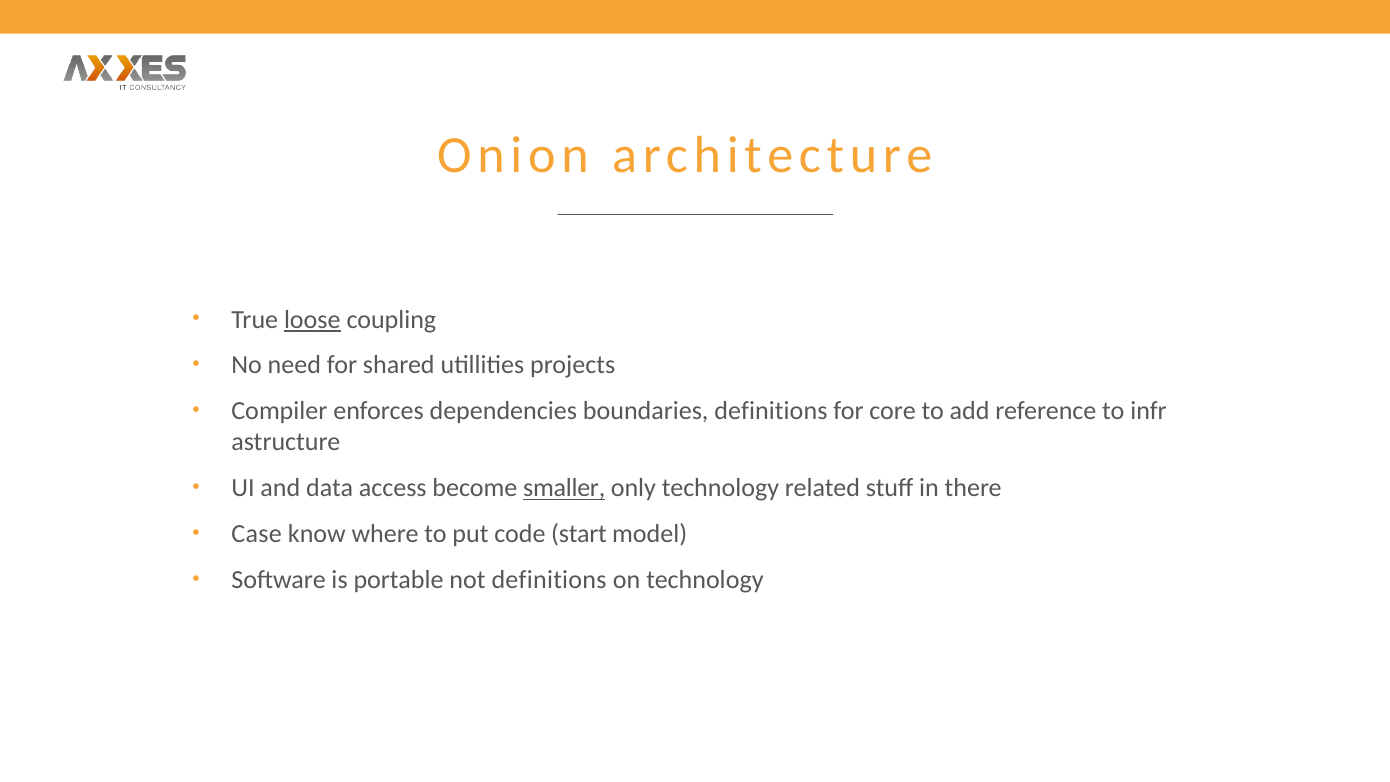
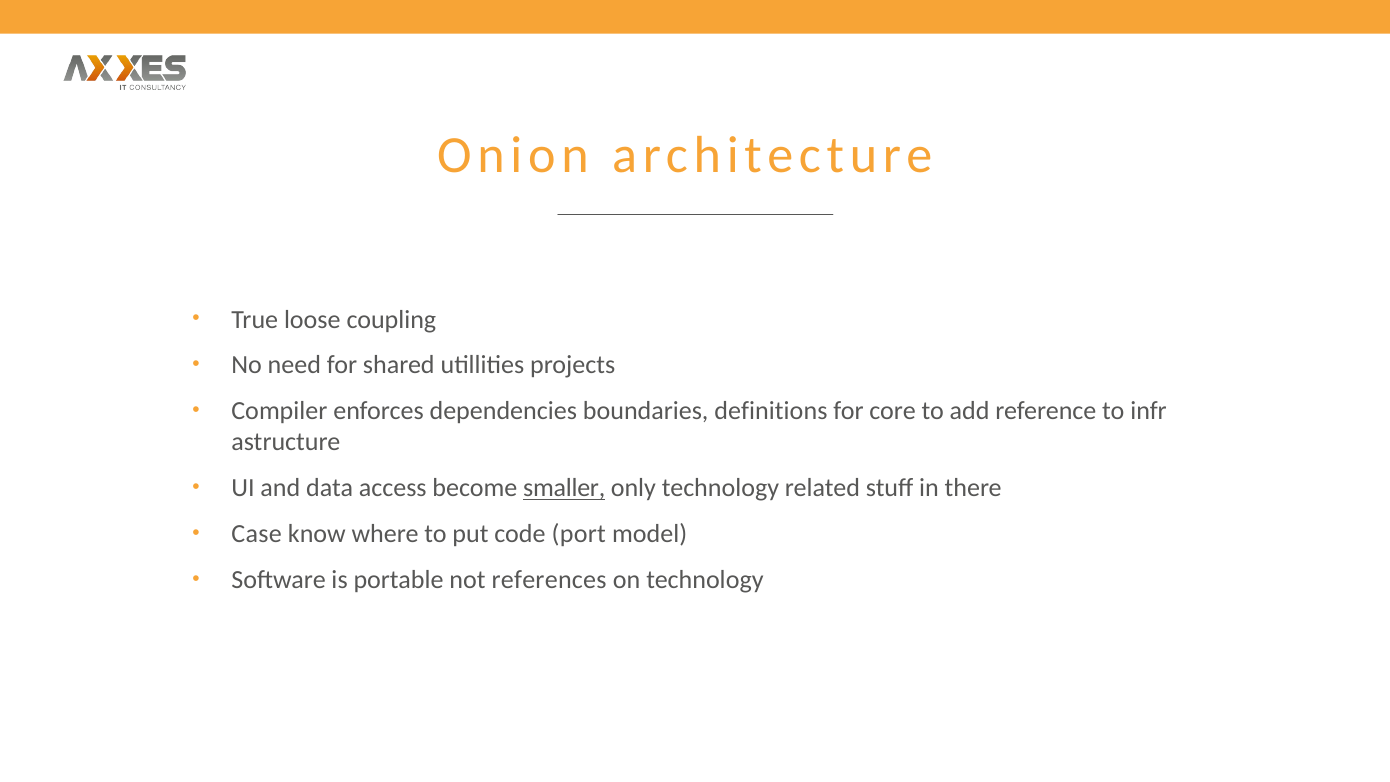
loose underline: present -> none (312, 319)
start: start -> port (579, 534)
not definitions: definitions -> references (549, 580)
